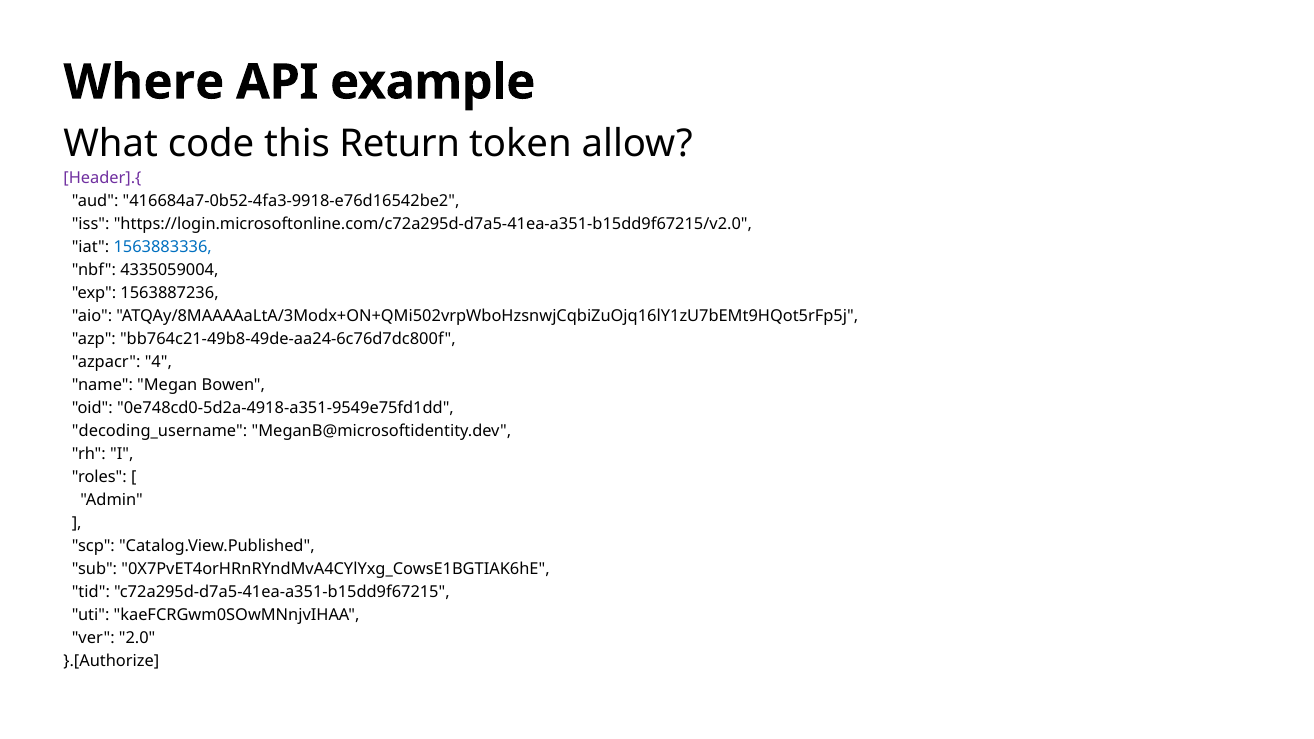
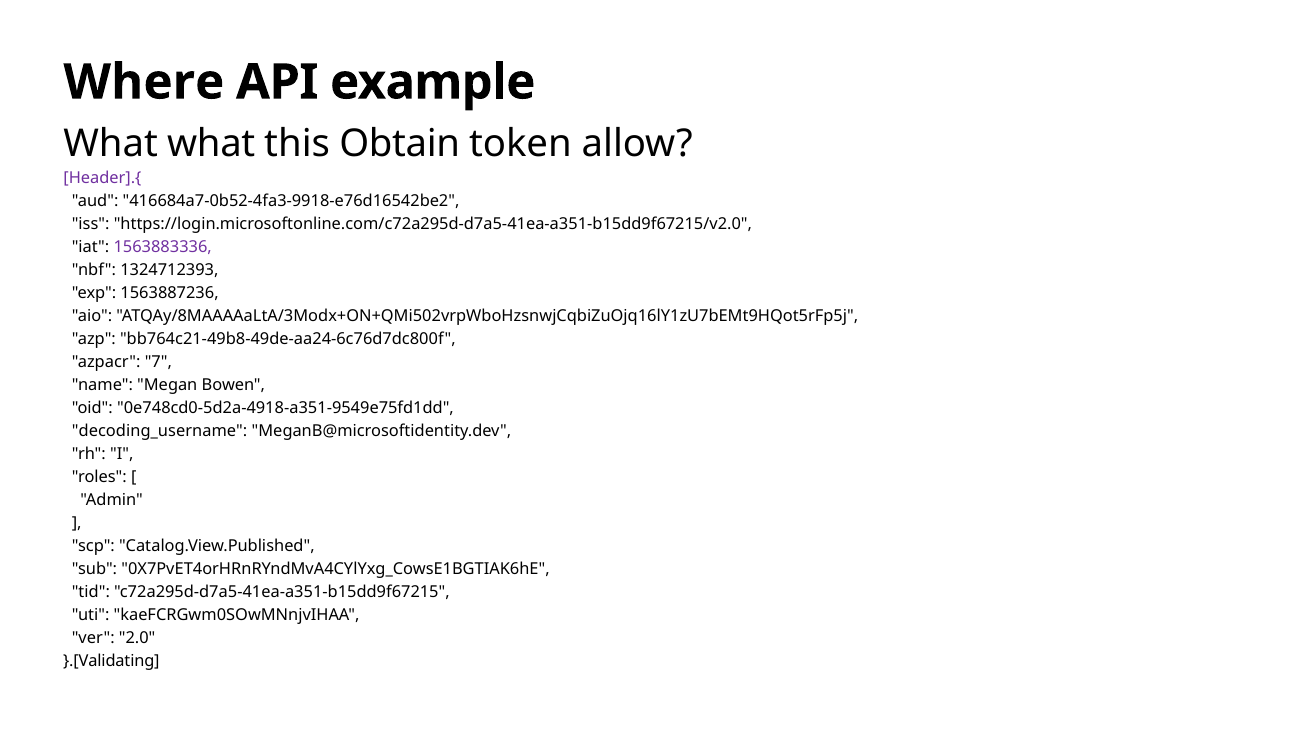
What code: code -> what (211, 144)
Return: Return -> Obtain (400, 144)
1563883336 colour: blue -> purple (163, 247)
4335059004: 4335059004 -> 1324712393 (169, 270)
4: 4 -> 7 (158, 362)
}.[Authorize: }.[Authorize -> }.[Validating (111, 661)
